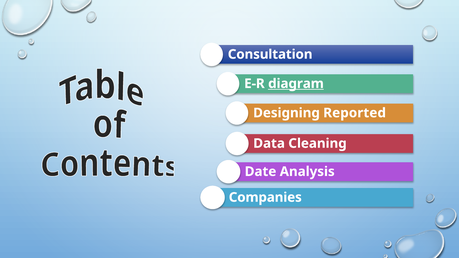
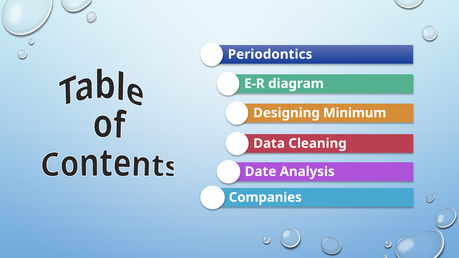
Consultation: Consultation -> Periodontics (270, 54)
diagram underline: present -> none (296, 84)
Reported: Reported -> Minimum (355, 113)
